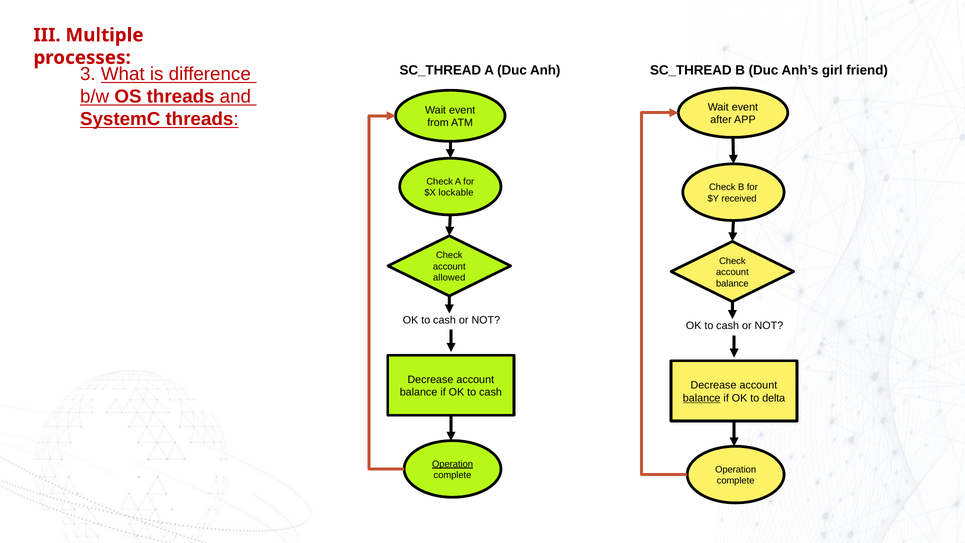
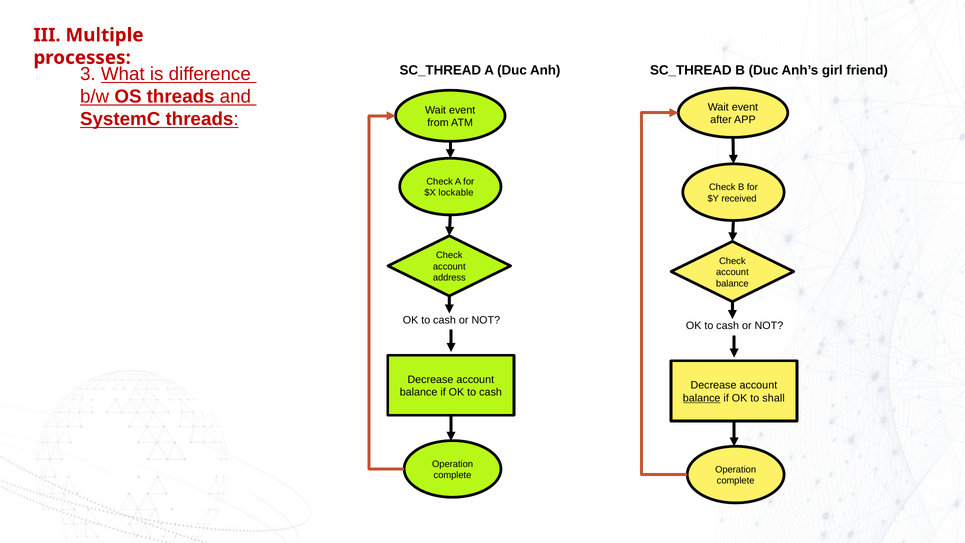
allowed: allowed -> address (449, 278)
delta: delta -> shall (774, 398)
Operation underline: present -> none (453, 464)
